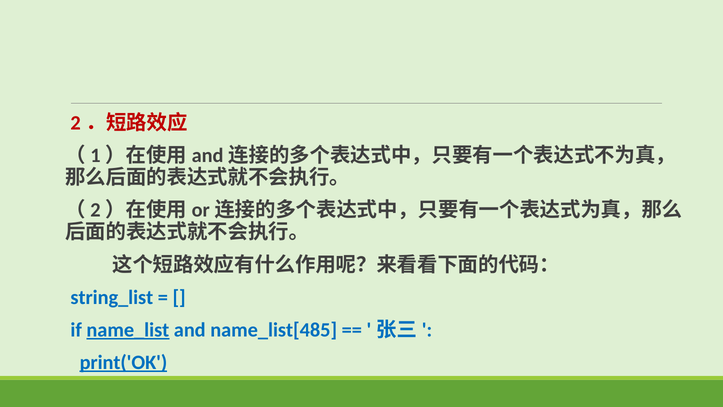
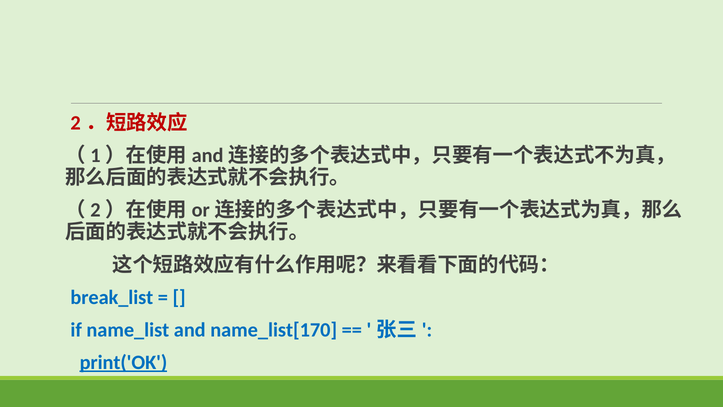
string_list: string_list -> break_list (112, 297)
name_list underline: present -> none (128, 330)
name_list[485: name_list[485 -> name_list[170 (274, 330)
